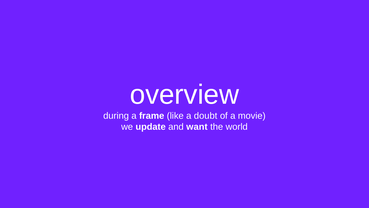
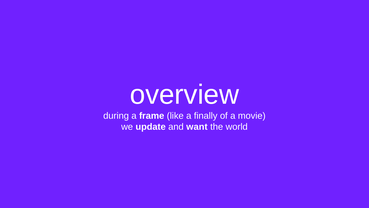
doubt: doubt -> finally (206, 115)
